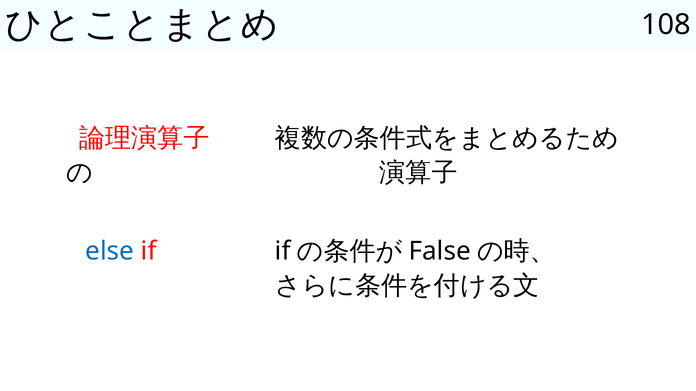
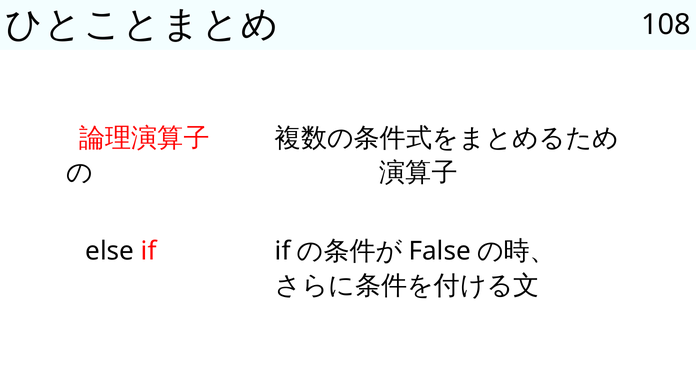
else colour: blue -> black (110, 252)
